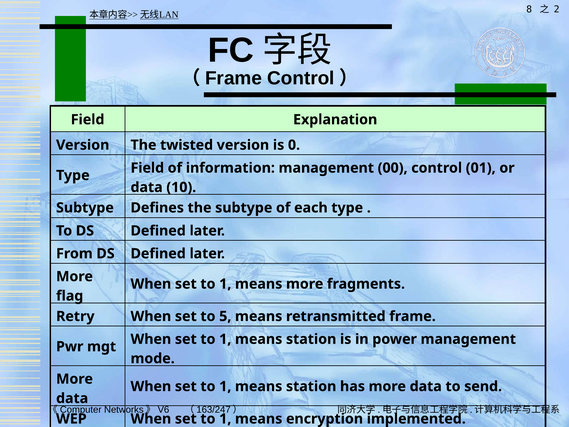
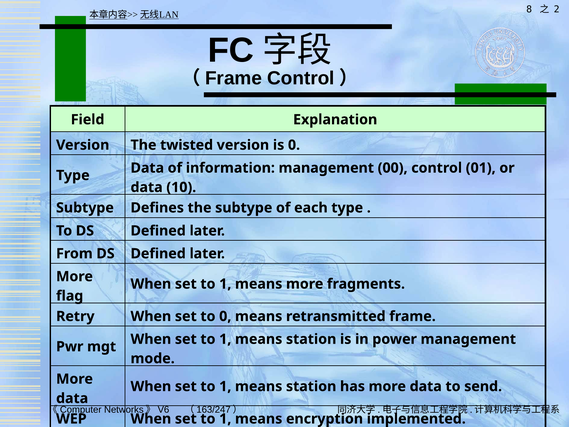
Field: Field -> Data (147, 168)
to 5: 5 -> 0 (225, 316)
